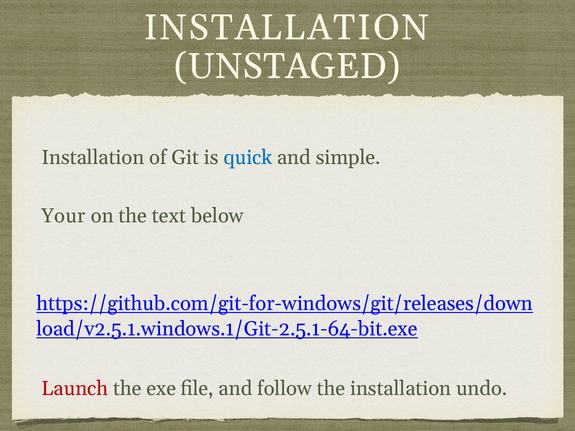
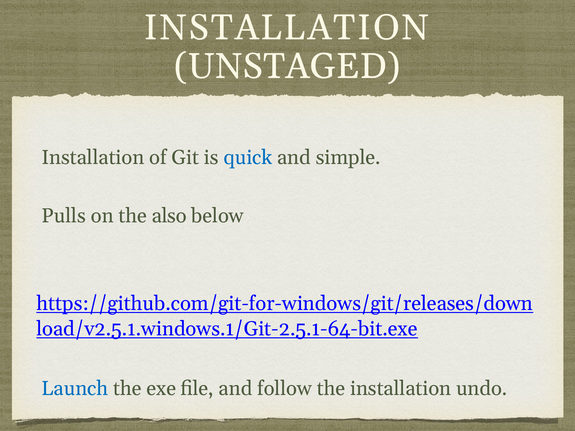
Your: Your -> Pulls (64, 216)
text: text -> also (169, 216)
Launch colour: red -> blue (75, 389)
